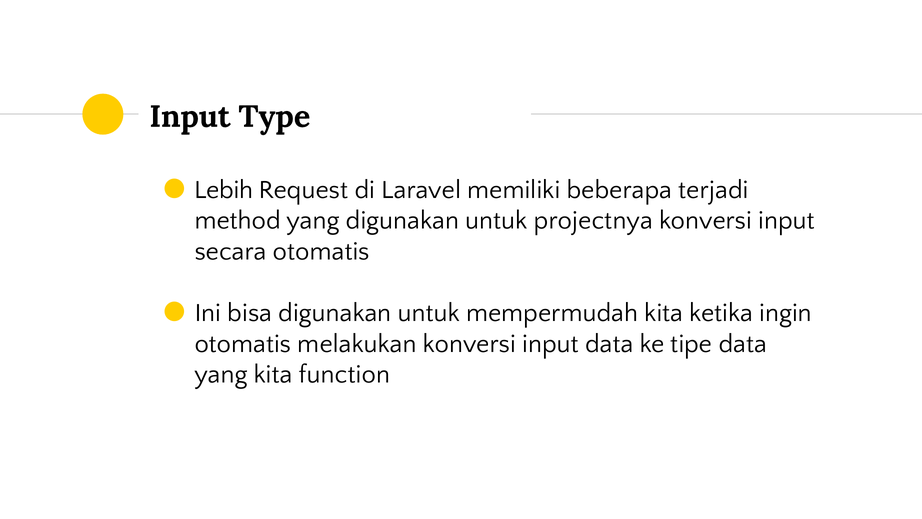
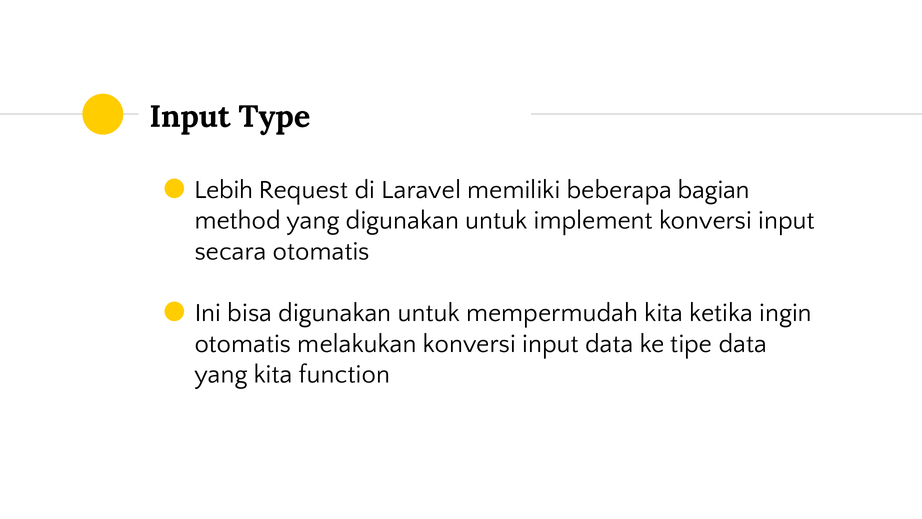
terjadi: terjadi -> bagian (714, 189)
projectnya: projectnya -> implement (593, 220)
